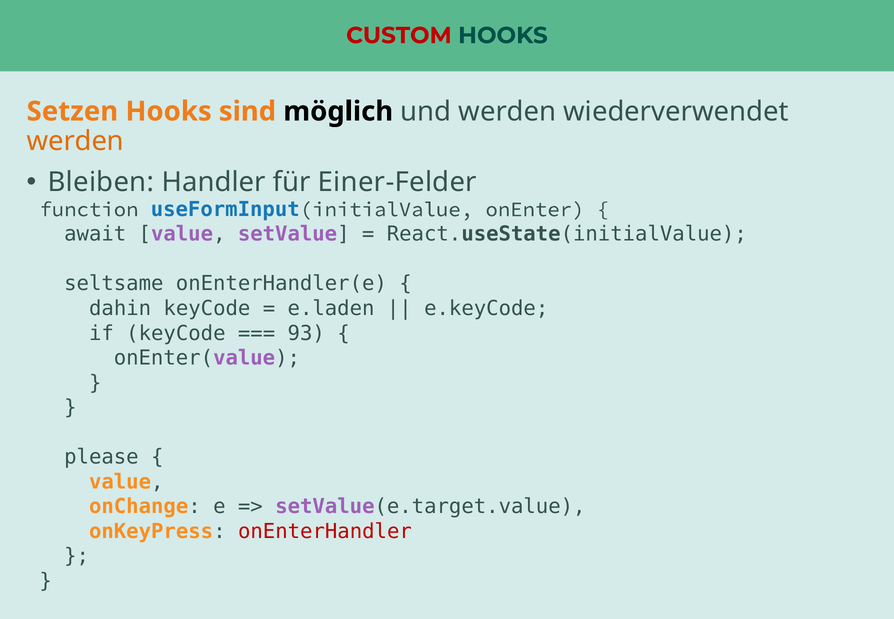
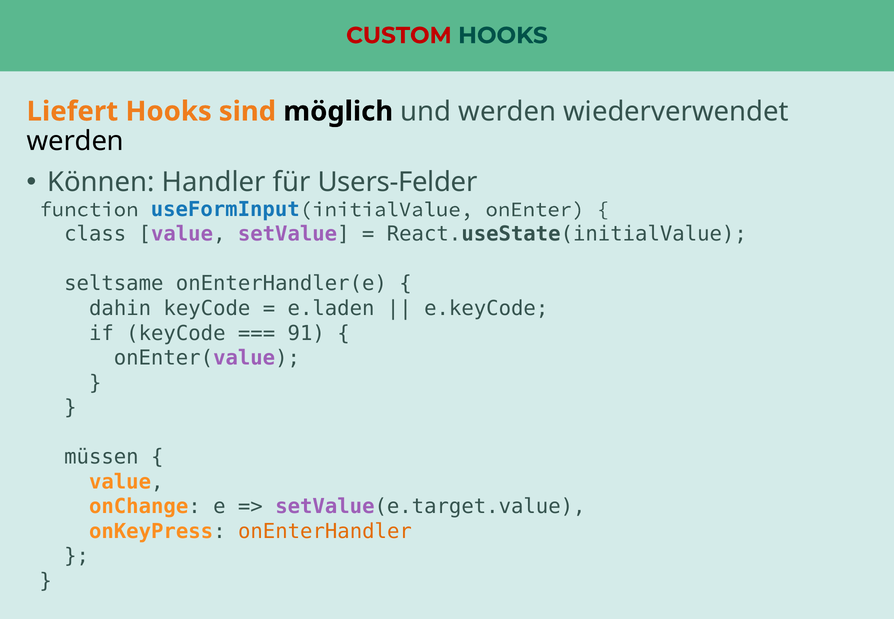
Setzen: Setzen -> Liefert (72, 111)
werden colour: orange -> black (75, 141)
Bleiben: Bleiben -> Können (101, 182)
Einer-Felder: Einer-Felder -> Users-Felder (398, 182)
await: await -> class (95, 234)
93: 93 -> 91 (306, 333)
please: please -> müssen (101, 457)
onEnterHandler colour: red -> orange (325, 531)
